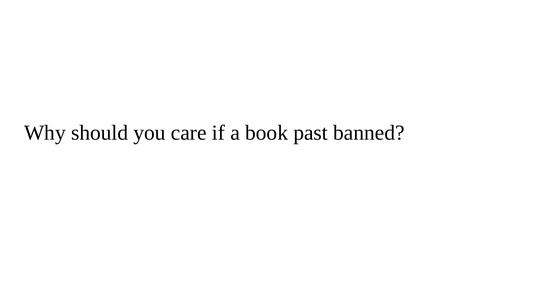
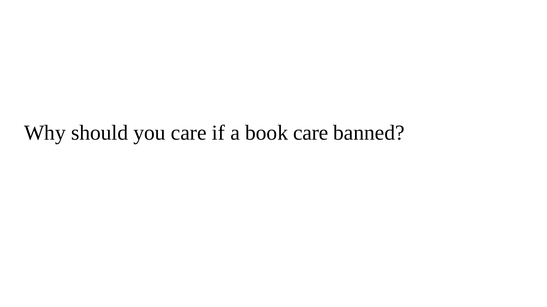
book past: past -> care (311, 133)
